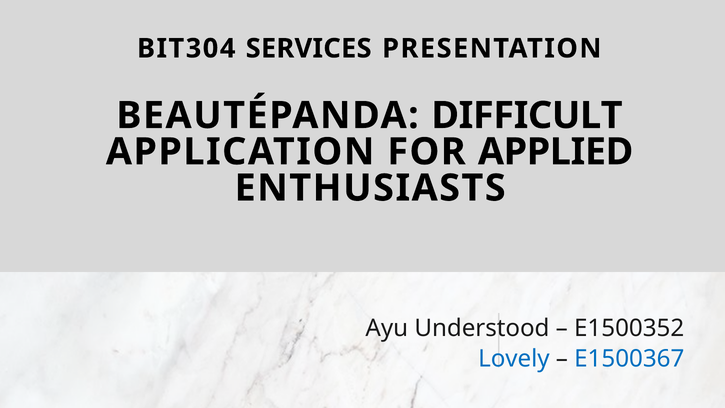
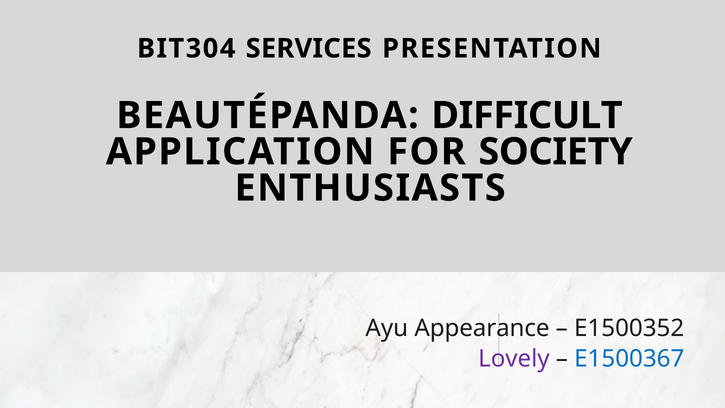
APPLIED: APPLIED -> SOCIETY (556, 152)
Understood: Understood -> Appearance (482, 328)
Lovely colour: blue -> purple (514, 359)
